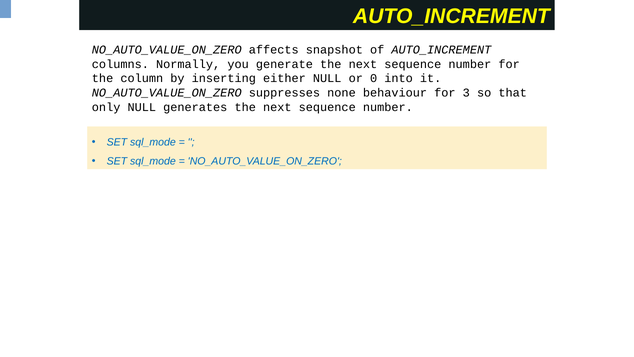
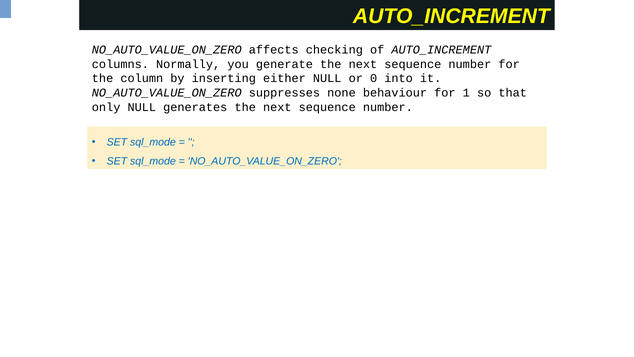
snapshot: snapshot -> checking (334, 50)
3: 3 -> 1 (466, 93)
